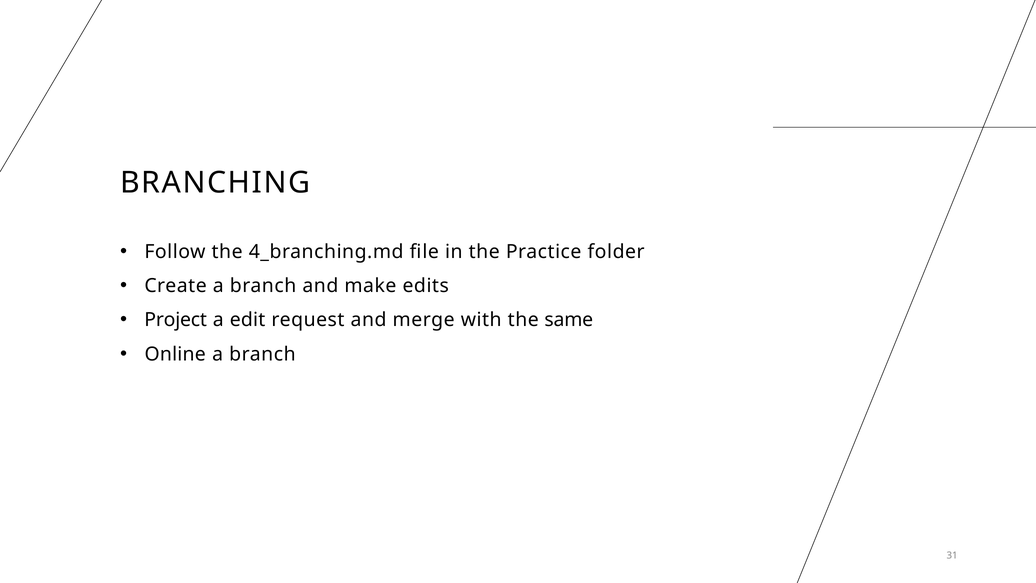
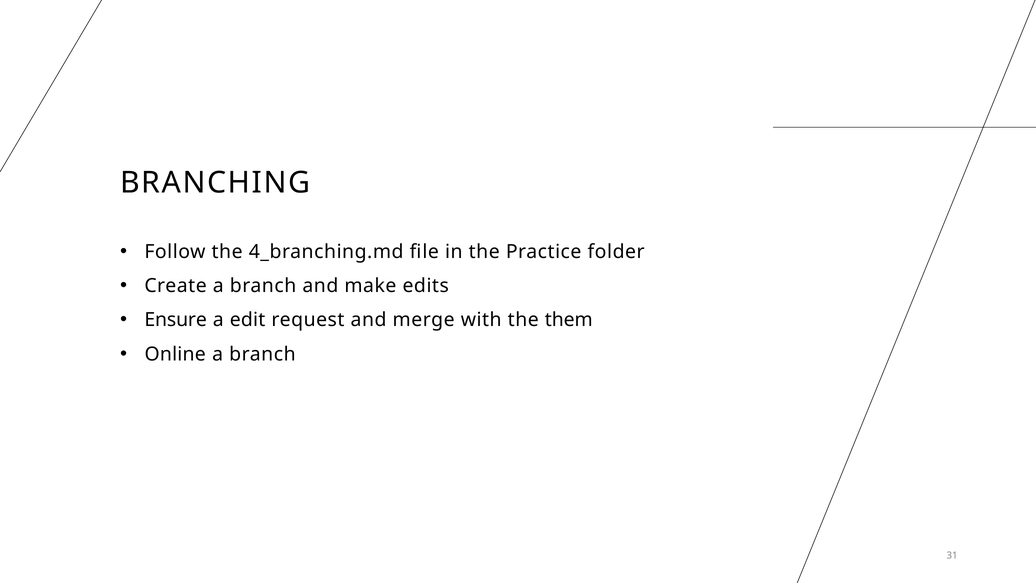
Project: Project -> Ensure (176, 320)
same: same -> them (569, 320)
